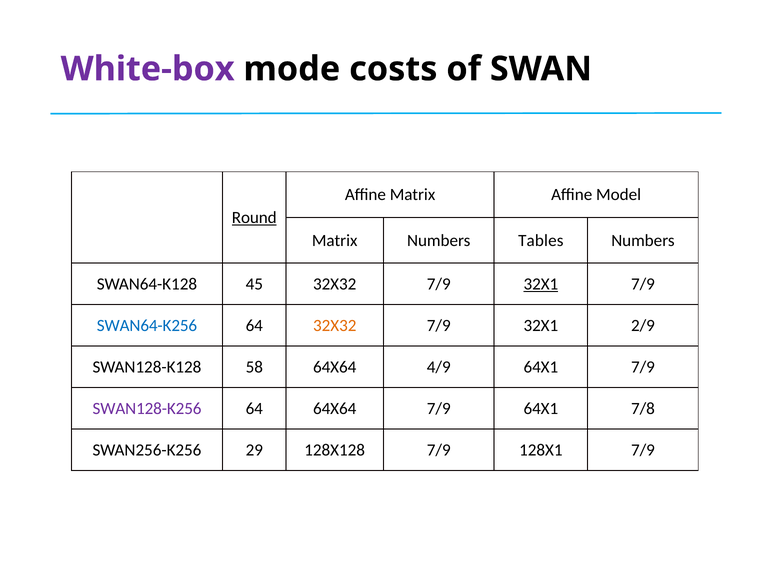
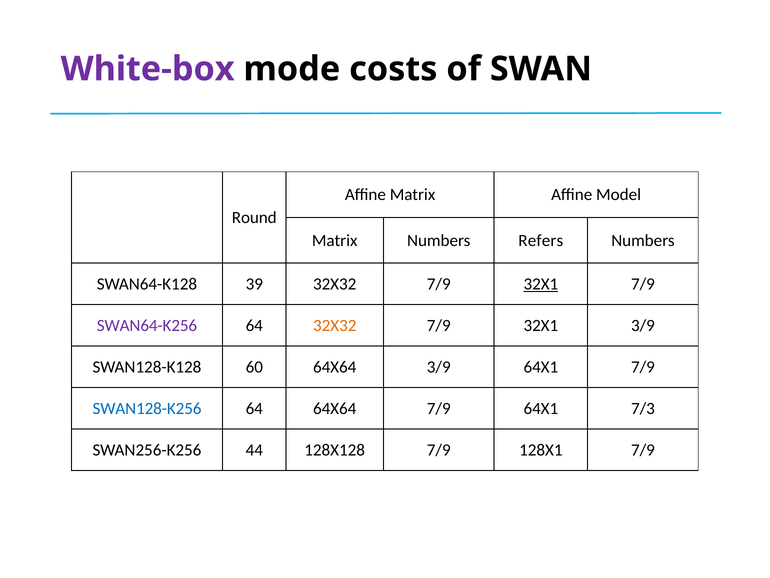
Round underline: present -> none (254, 217)
Tables: Tables -> Refers (541, 240)
45: 45 -> 39 (254, 284)
SWAN64-K256 colour: blue -> purple (147, 325)
32X1 2/9: 2/9 -> 3/9 (643, 325)
58: 58 -> 60 (254, 367)
64X64 4/9: 4/9 -> 3/9 (439, 367)
SWAN128-K256 colour: purple -> blue (147, 408)
7/8: 7/8 -> 7/3 (643, 408)
29: 29 -> 44 (254, 450)
